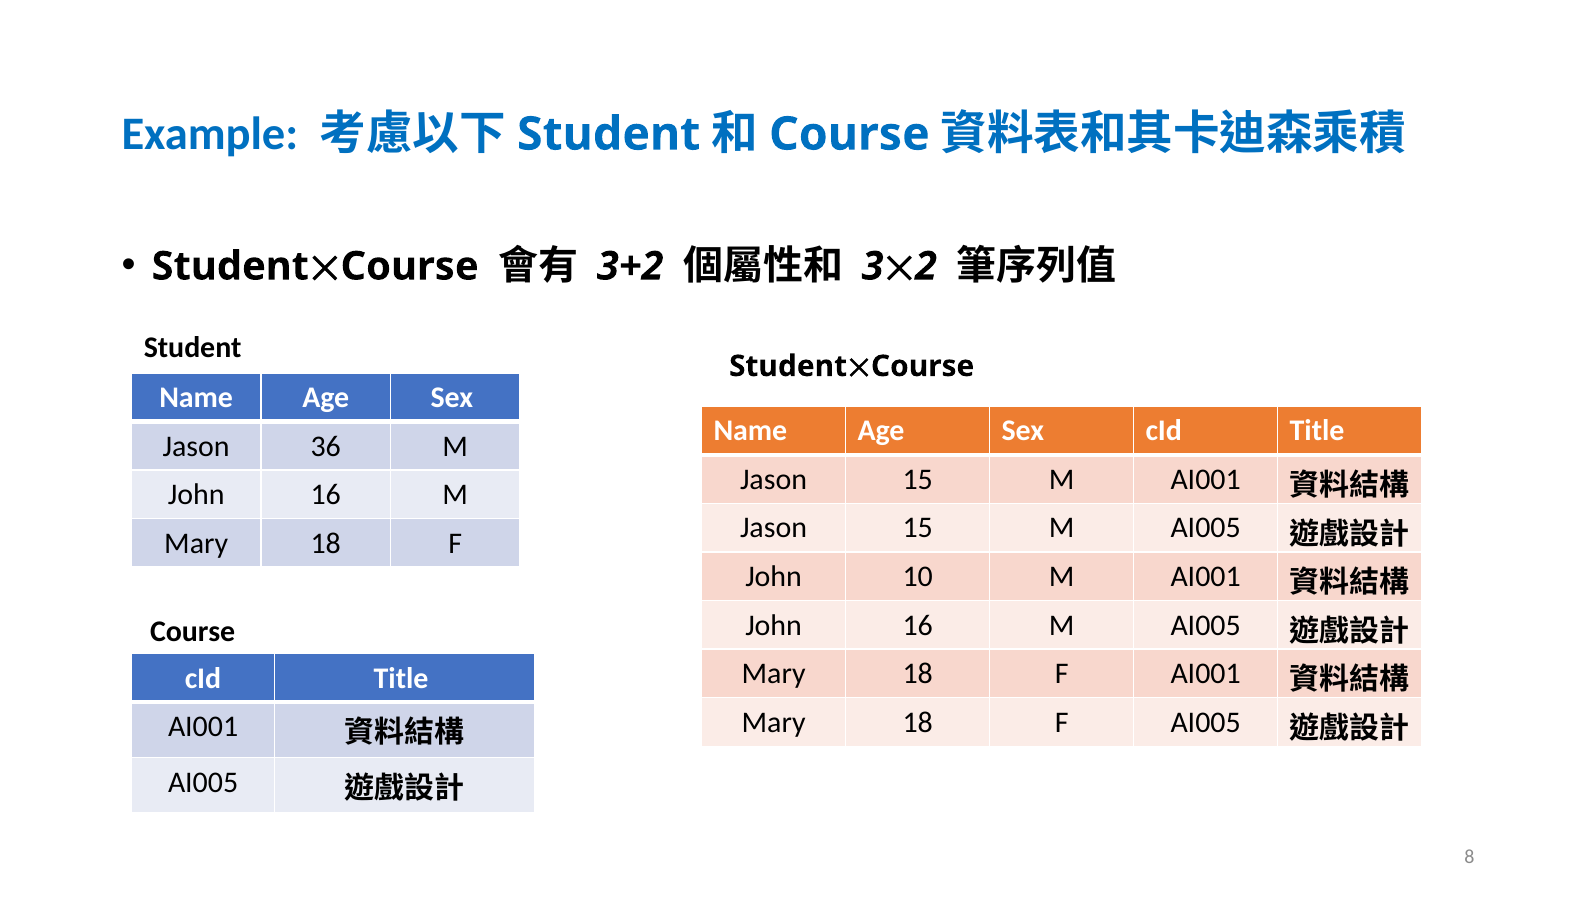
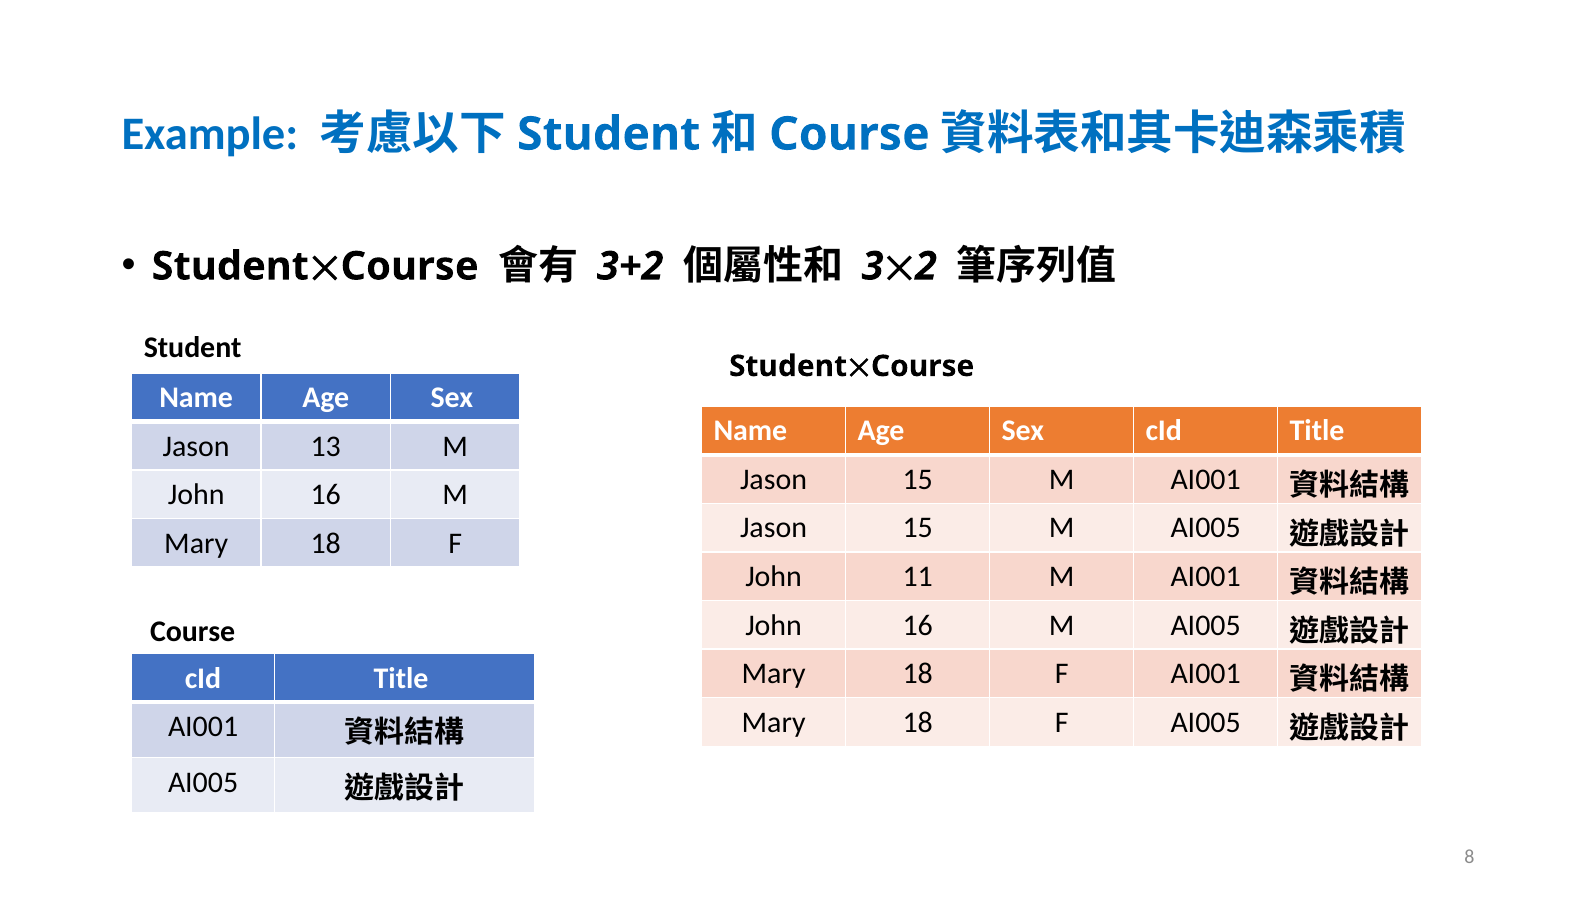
36: 36 -> 13 (326, 446)
10: 10 -> 11 (918, 576)
